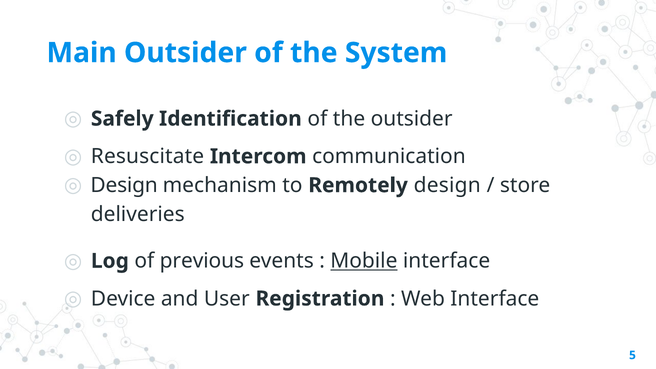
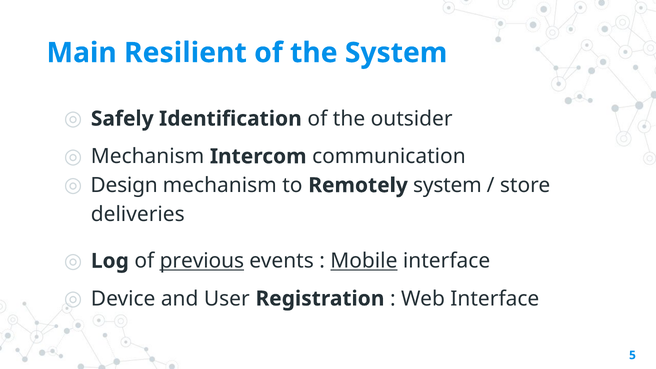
Main Outsider: Outsider -> Resilient (185, 53)
Resuscitate: Resuscitate -> Mechanism (148, 156)
Remotely design: design -> system (447, 185)
previous underline: none -> present (202, 261)
